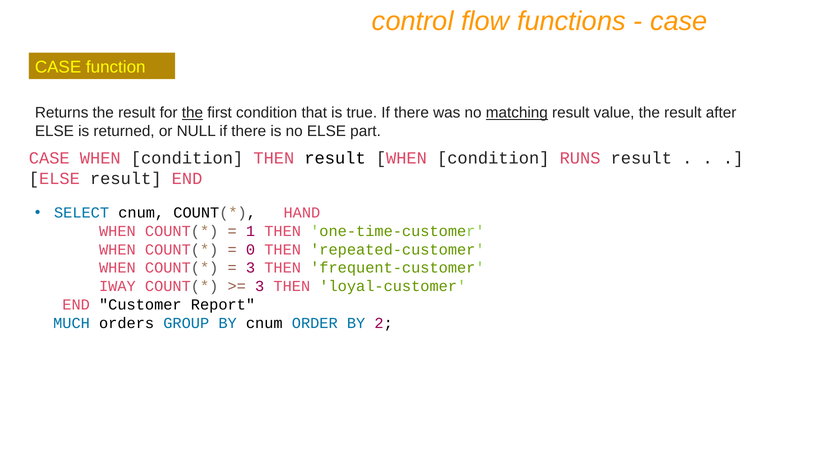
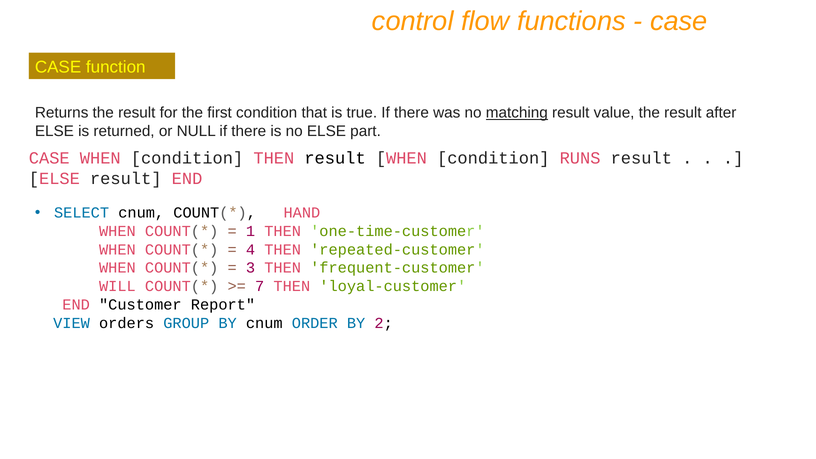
the underline: present -> none (192, 113)
0: 0 -> 4 (251, 250)
IWAY: IWAY -> WILL (117, 286)
3: 3 -> 7 (260, 286)
MUCH: MUCH -> VIEW (72, 323)
